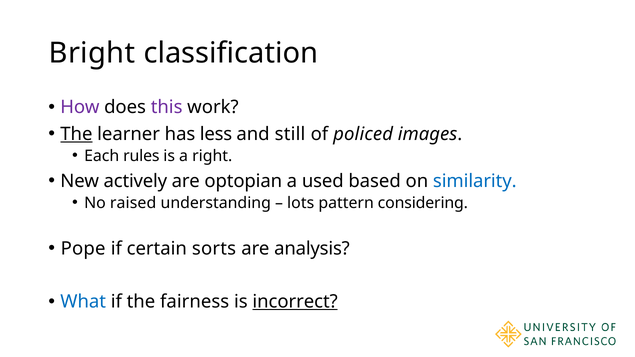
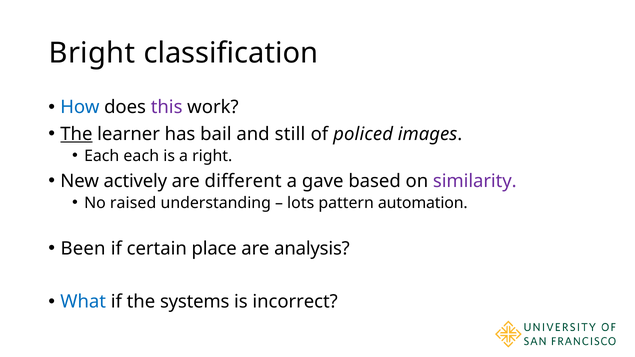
How colour: purple -> blue (80, 107)
less: less -> bail (216, 134)
Each rules: rules -> each (141, 156)
optopian: optopian -> different (243, 181)
used: used -> gave (323, 181)
similarity colour: blue -> purple (475, 181)
considering: considering -> automation (423, 203)
Pope: Pope -> Been (83, 249)
sorts: sorts -> place (214, 249)
fairness: fairness -> systems (195, 302)
incorrect underline: present -> none (295, 302)
